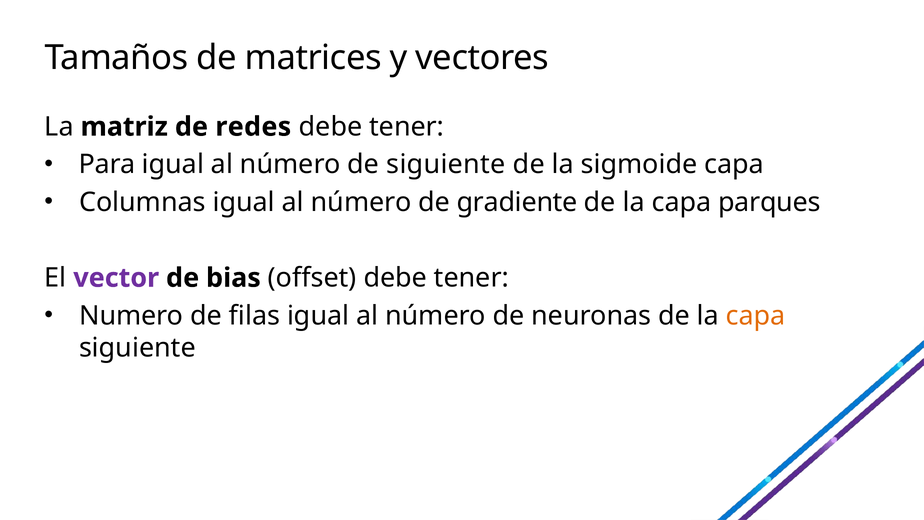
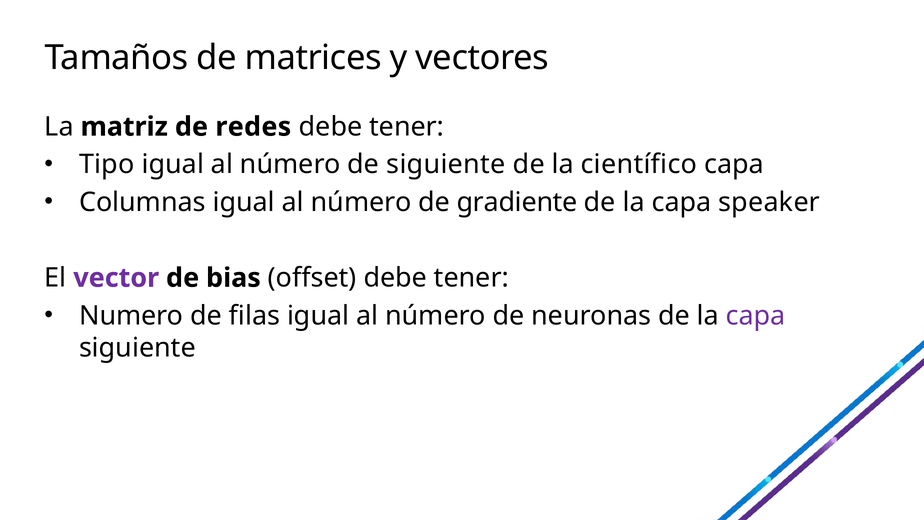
Para: Para -> Tipo (107, 165)
sigmoide: sigmoide -> científico (639, 165)
parques: parques -> speaker (769, 202)
capa colour: orange -> purple (756, 316)
